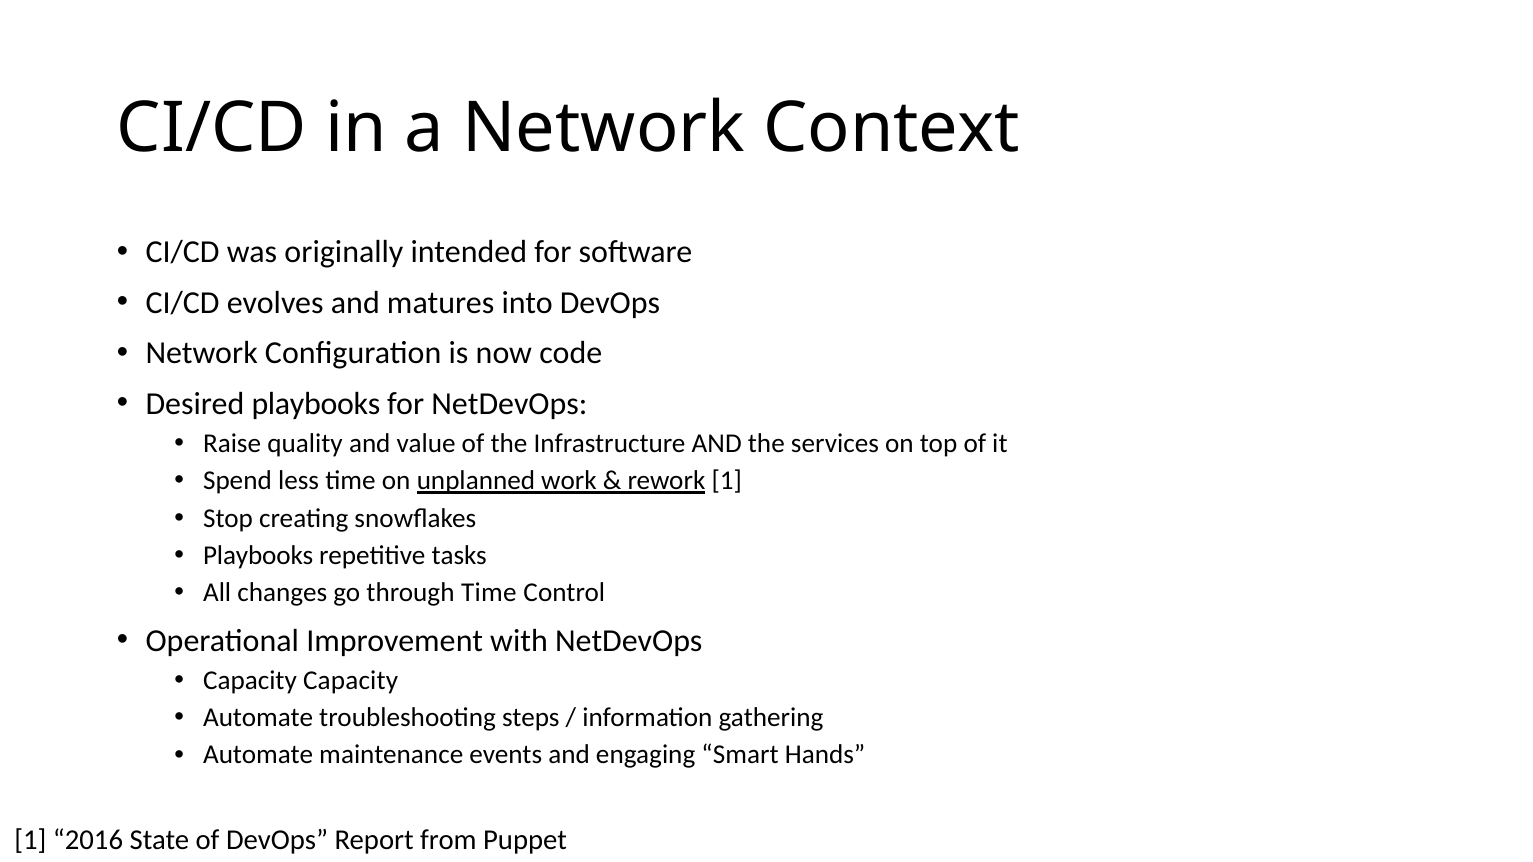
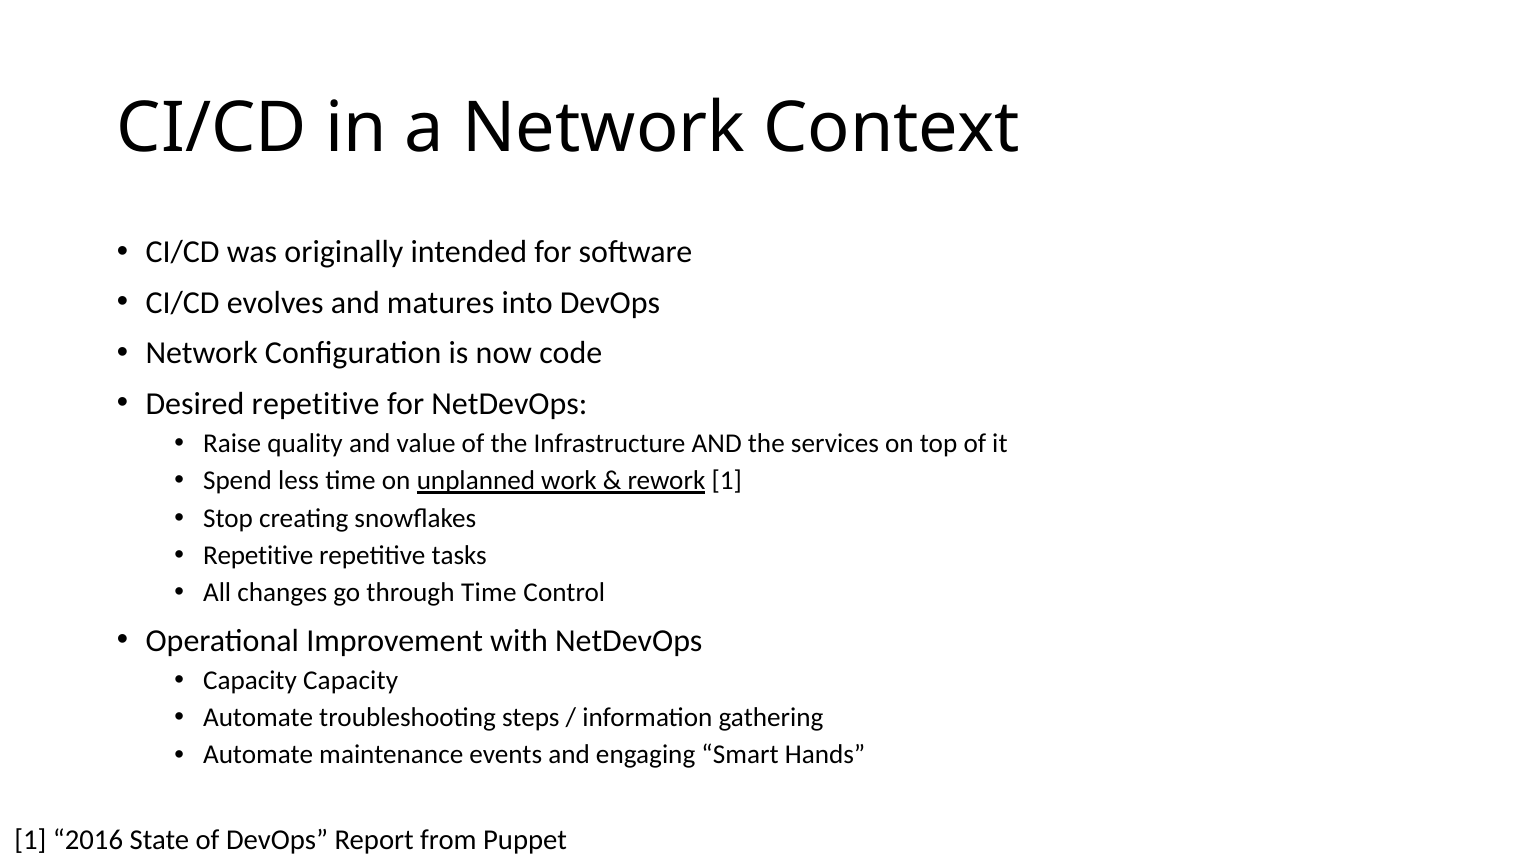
Desired playbooks: playbooks -> repetitive (316, 404)
Playbooks: Playbooks -> Repetitive (258, 556)
